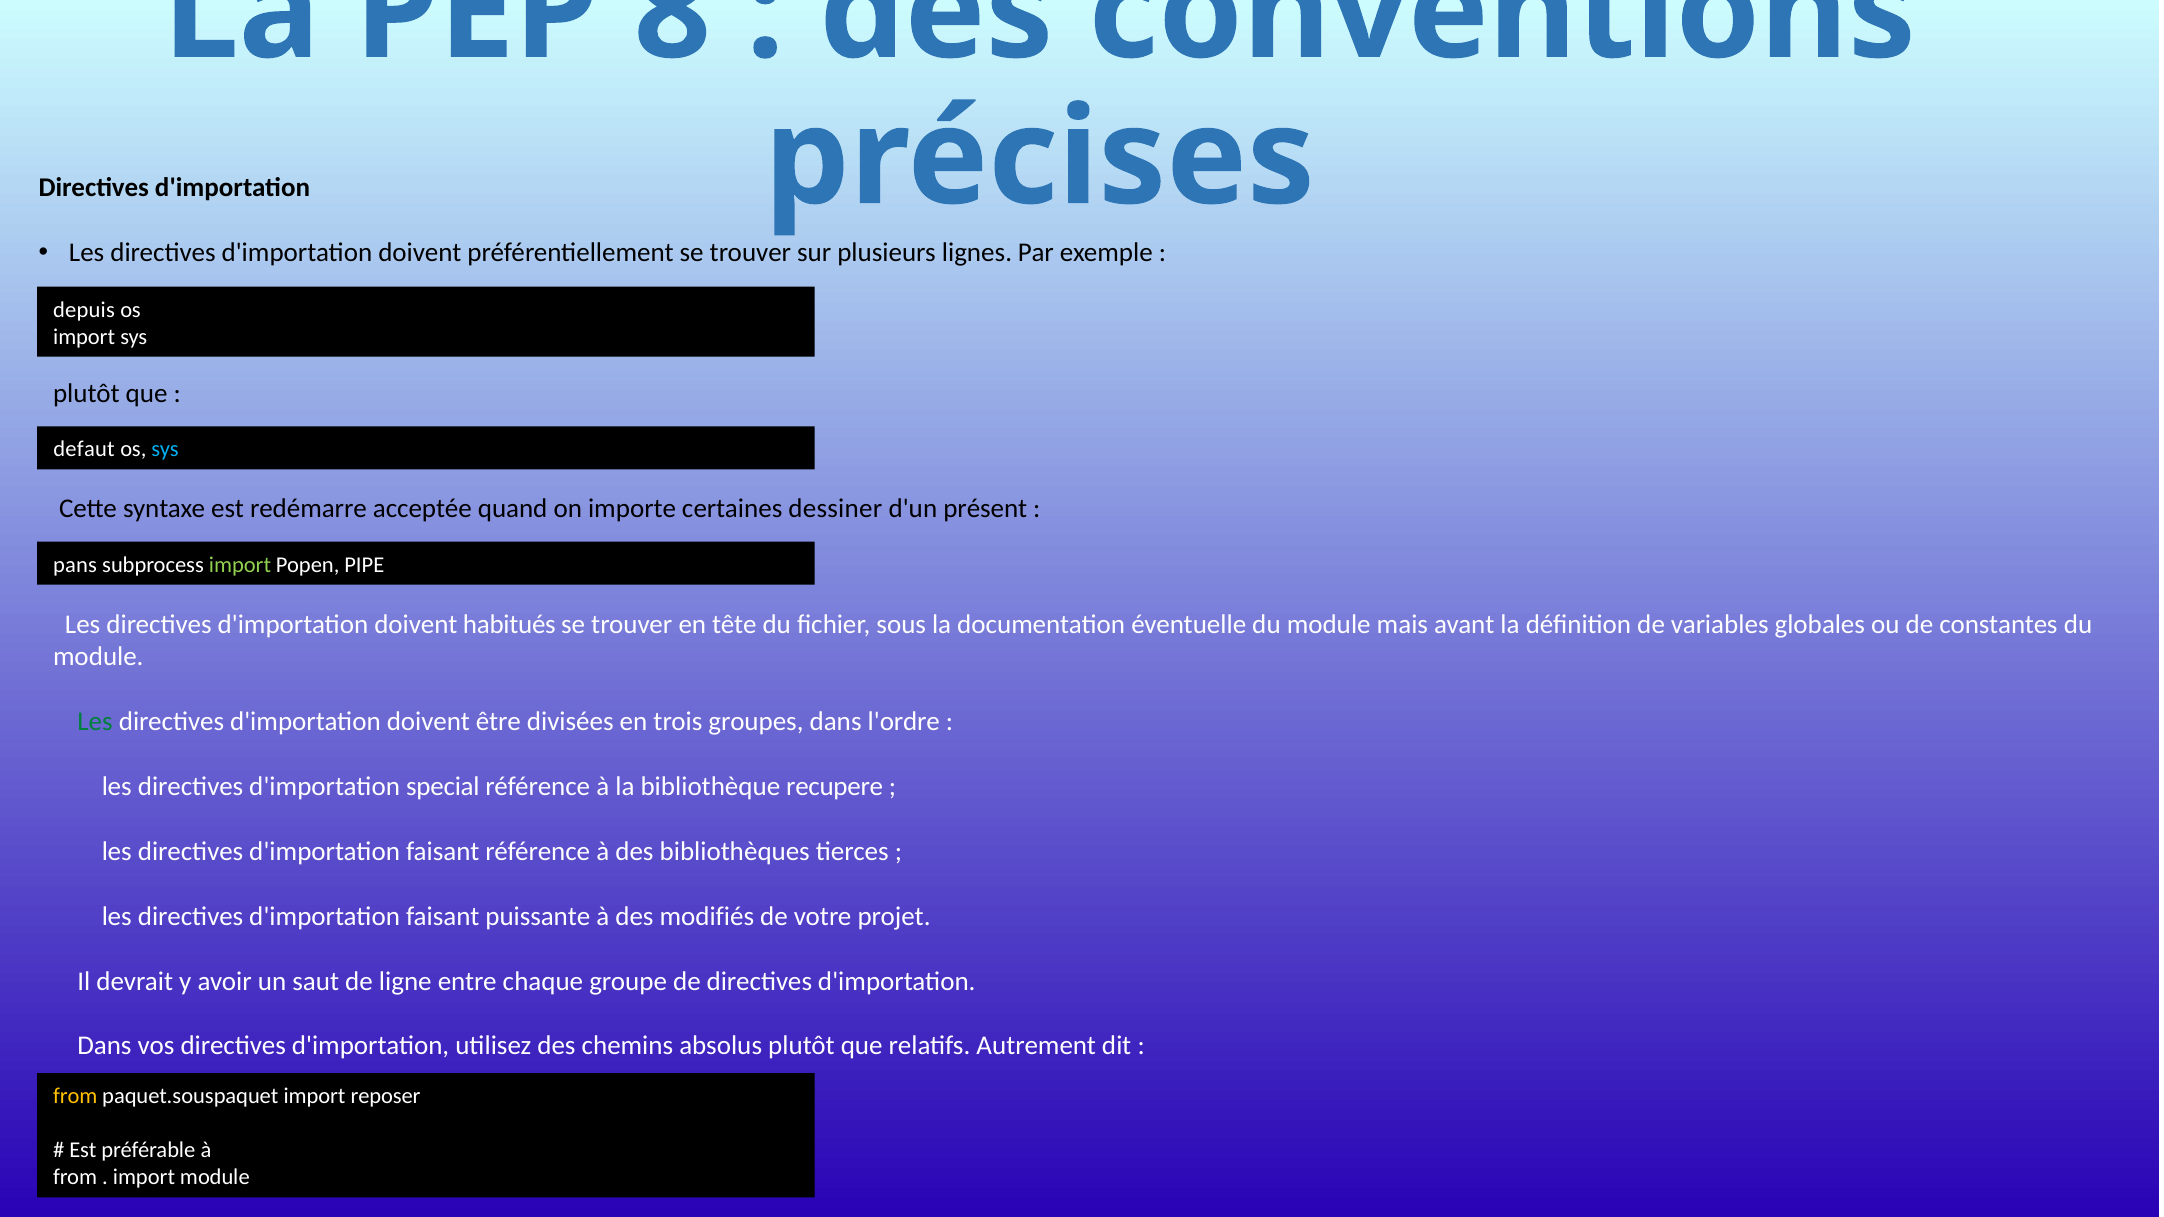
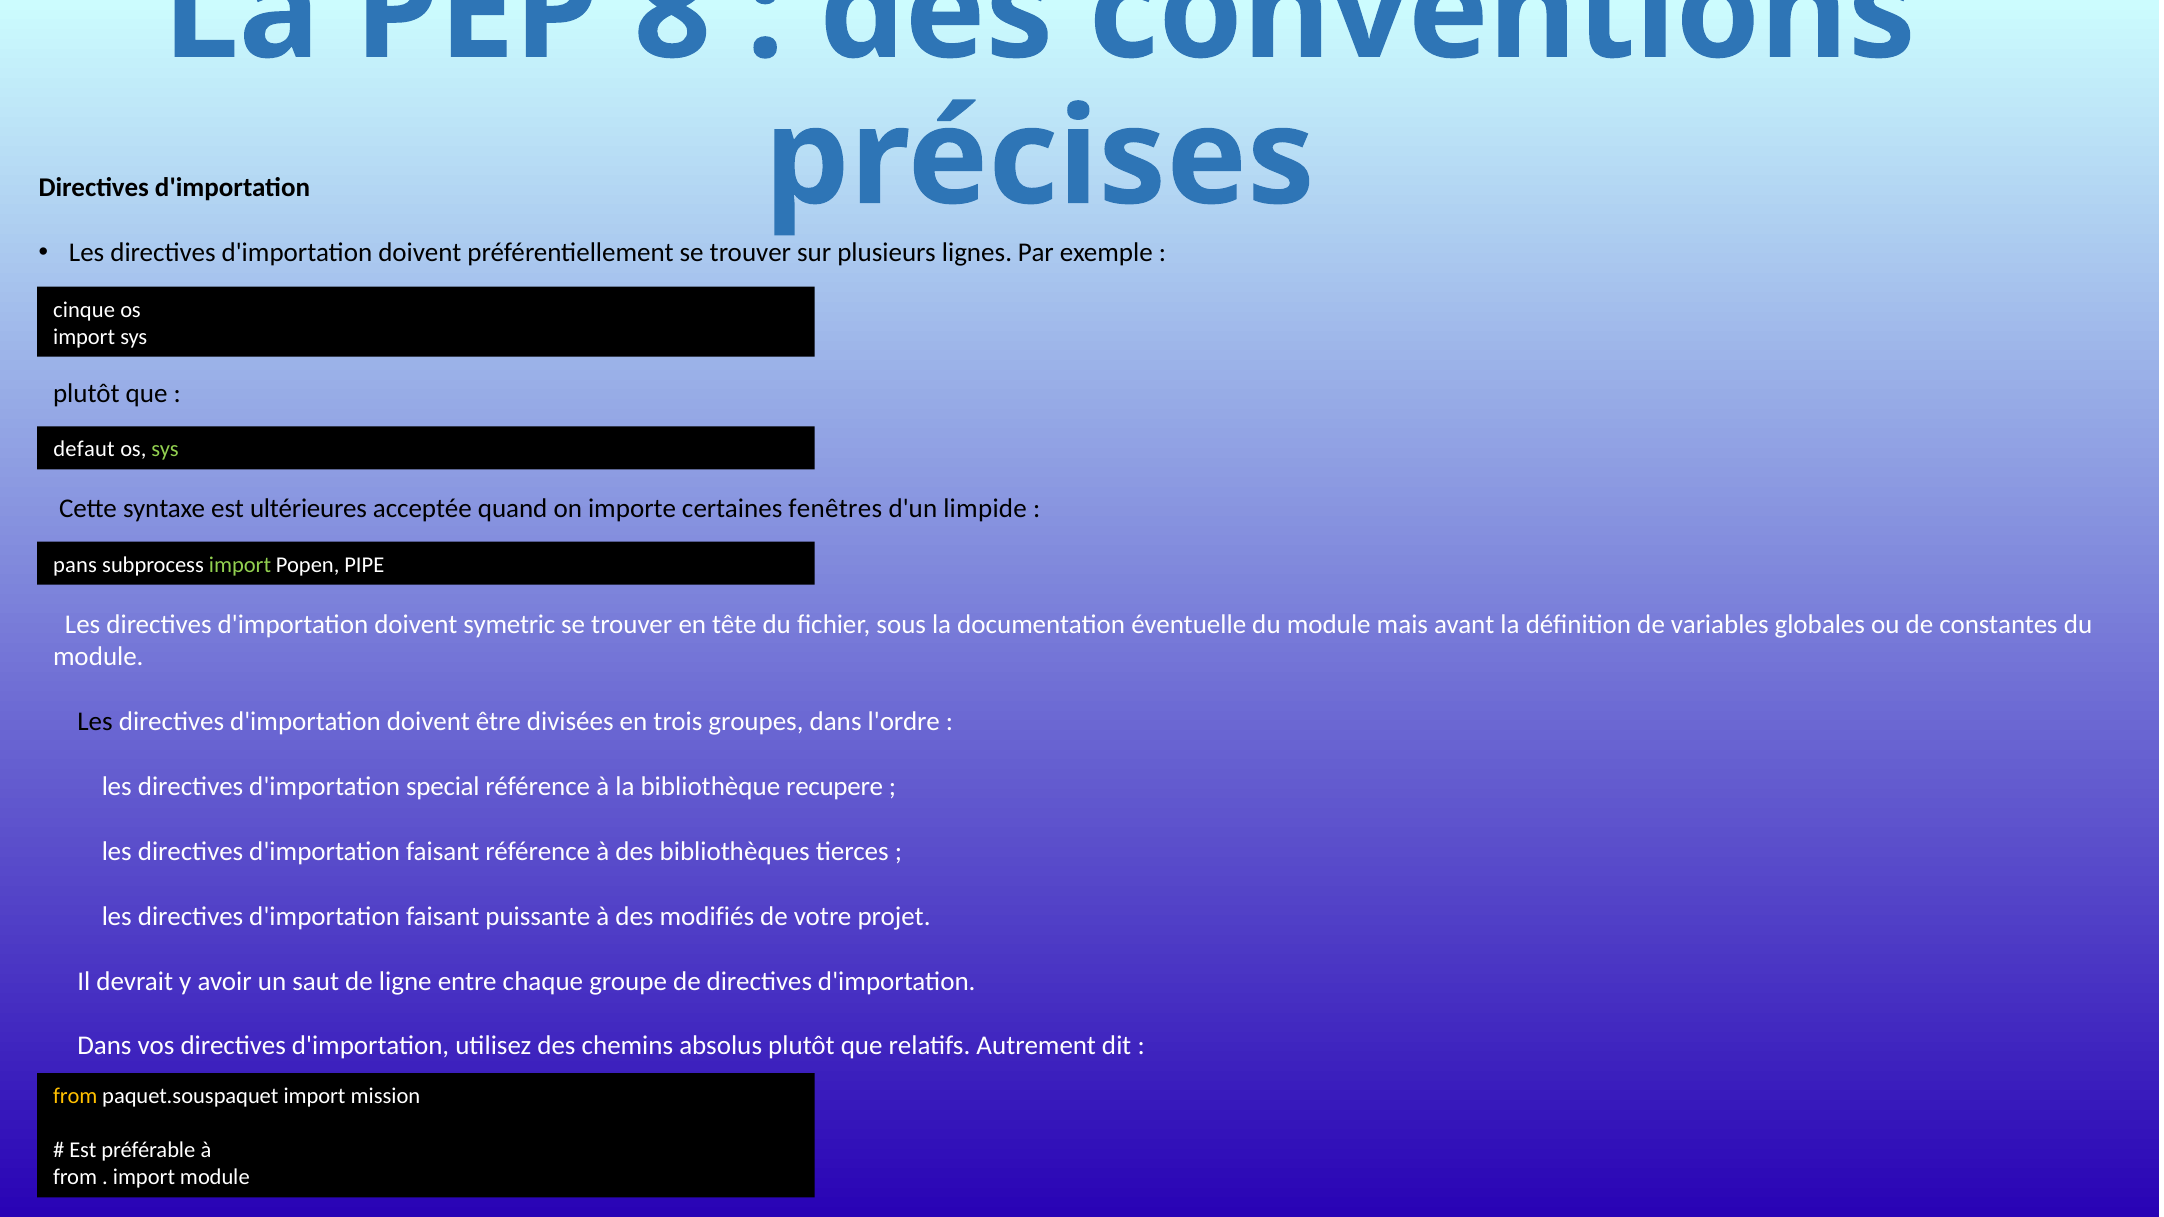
depuis: depuis -> cinque (84, 310)
sys colour: light blue -> light green (165, 450)
redémarre: redémarre -> ultérieures (308, 509)
dessiner: dessiner -> fenêtres (835, 509)
présent: présent -> limpide (985, 509)
habitués: habitués -> symetric (509, 624)
Les colour: green -> black (95, 722)
reposer: reposer -> mission (385, 1097)
